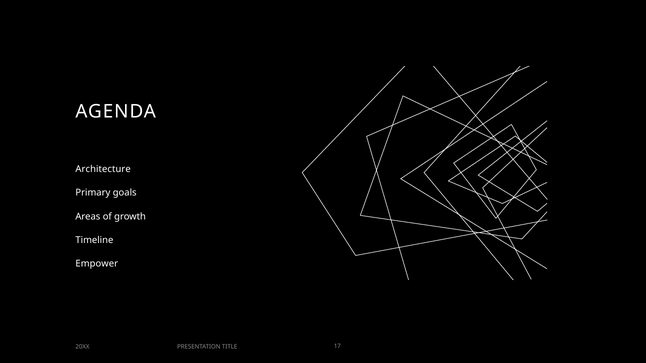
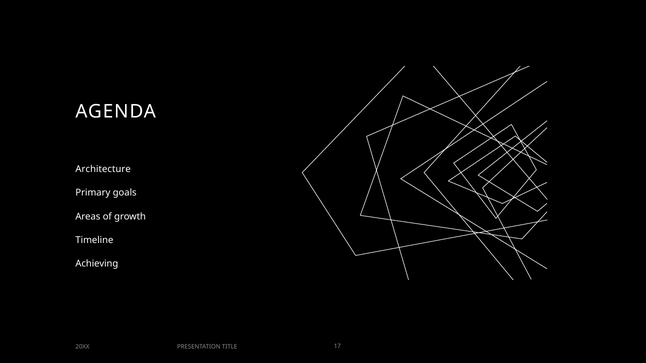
Empower: Empower -> Achieving (97, 264)
